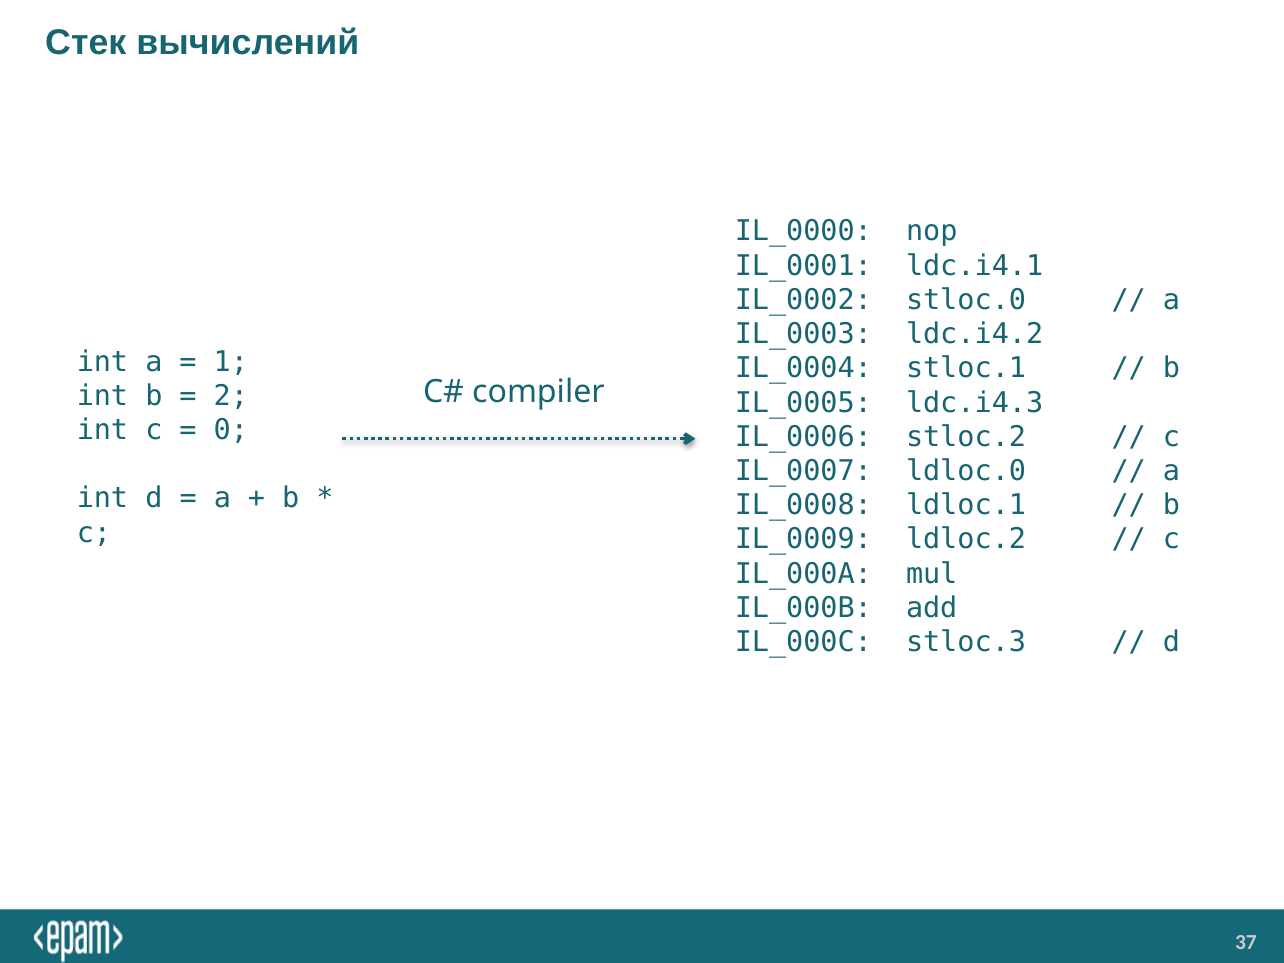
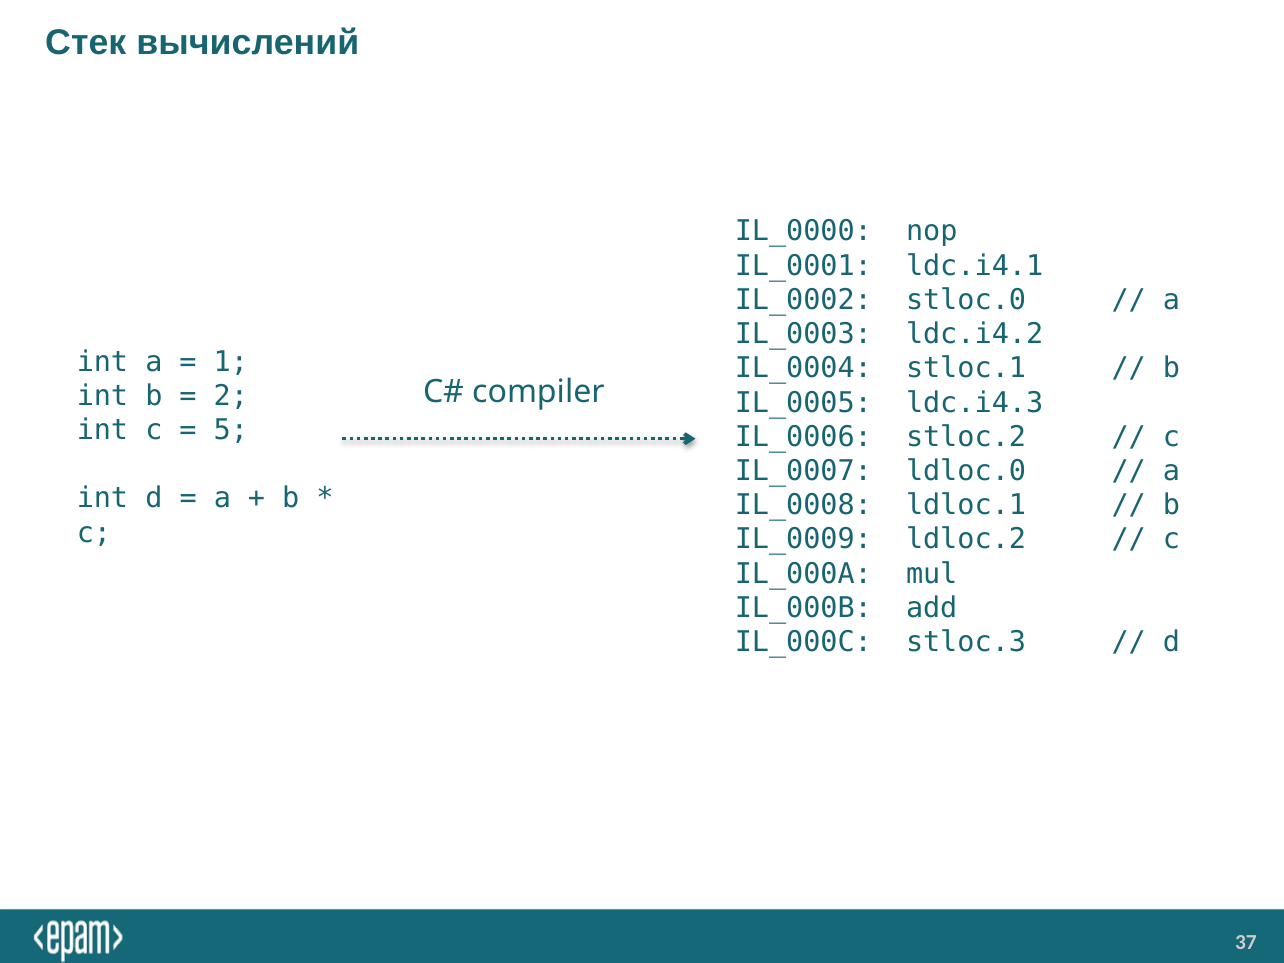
0: 0 -> 5 (231, 430)
